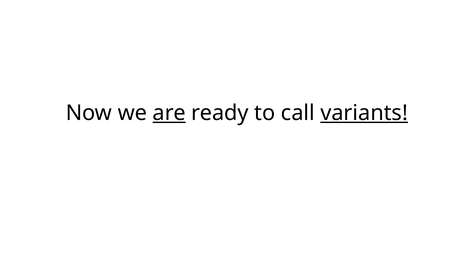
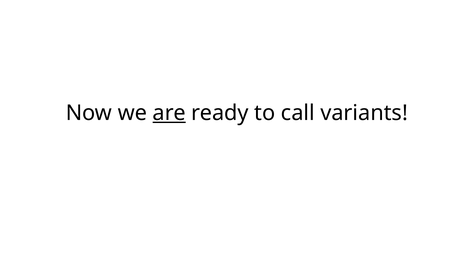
variants underline: present -> none (364, 113)
